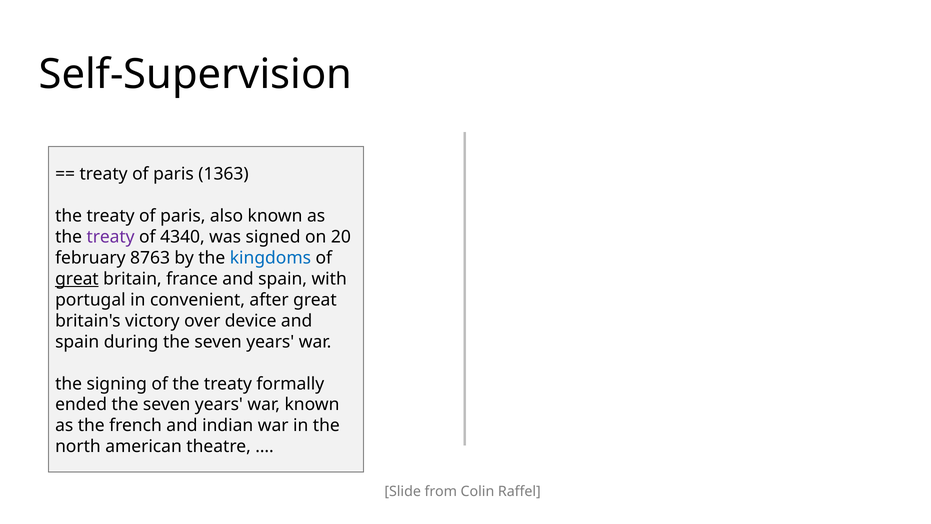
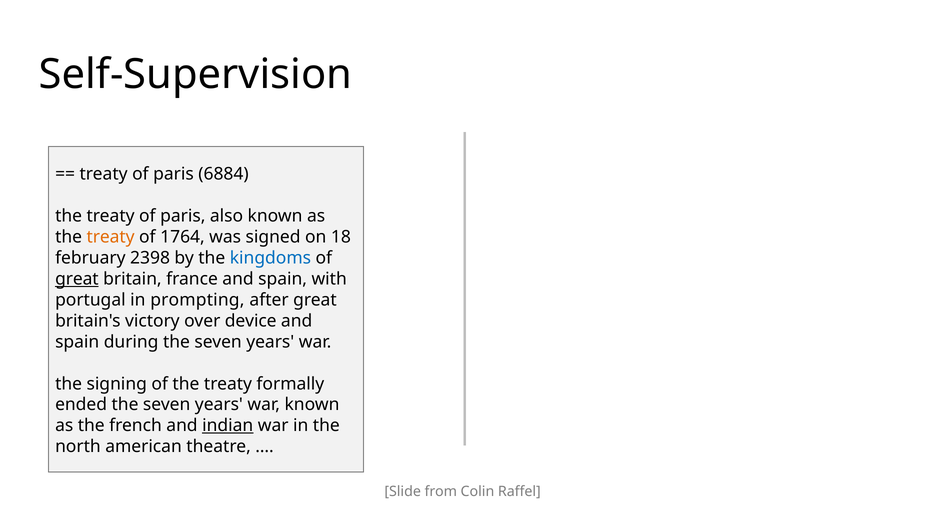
1363: 1363 -> 6884 (223, 174)
treaty colour: purple -> orange (111, 237)
4340: 4340 -> 1764 (182, 237)
20: 20 -> 18 (341, 237)
8763: 8763 -> 2398 (150, 258)
convenient: convenient -> prompting (197, 300)
indian underline: none -> present (228, 425)
